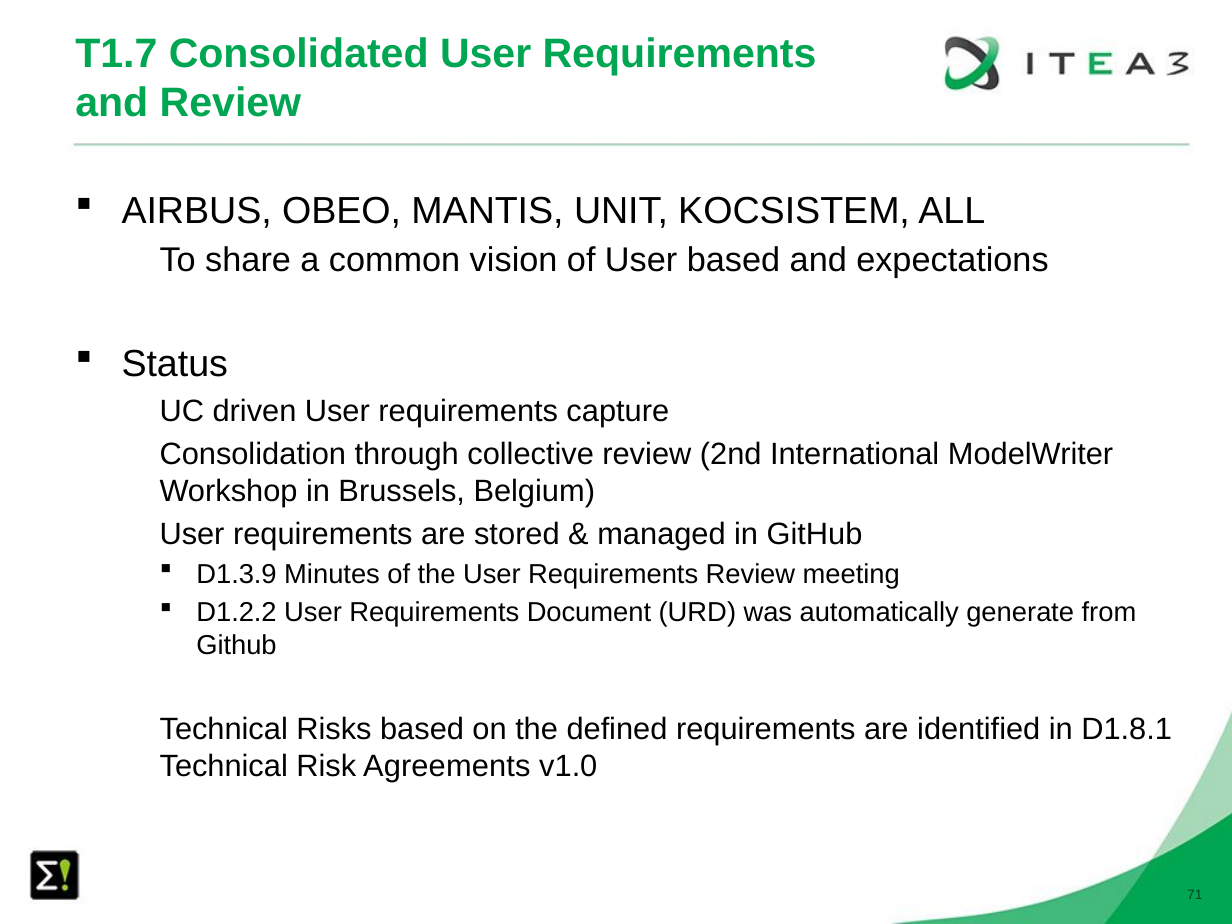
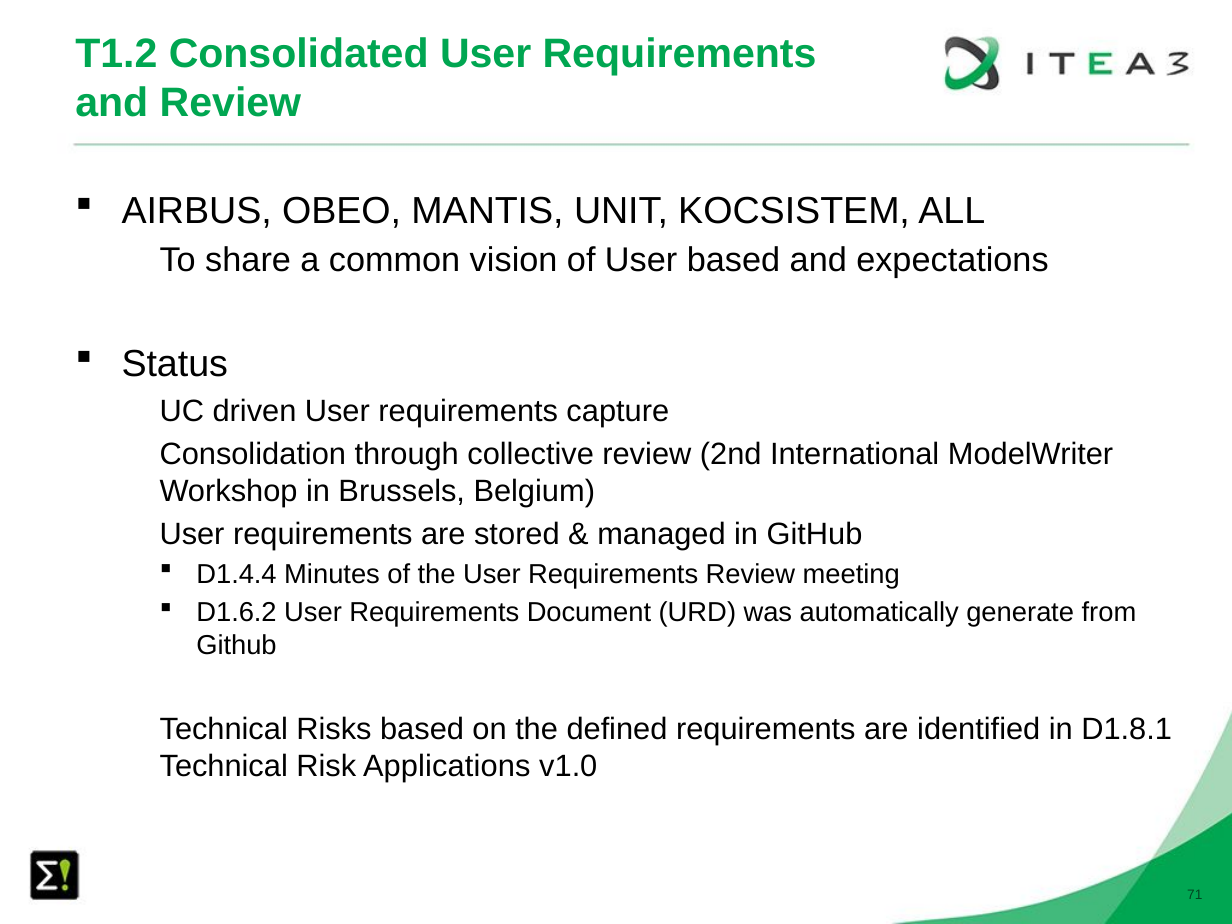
T1.7: T1.7 -> T1.2 (116, 54)
D1.3.9: D1.3.9 -> D1.4.4 (237, 574)
D1.2.2: D1.2.2 -> D1.6.2 (237, 613)
Agreements: Agreements -> Applications (447, 767)
